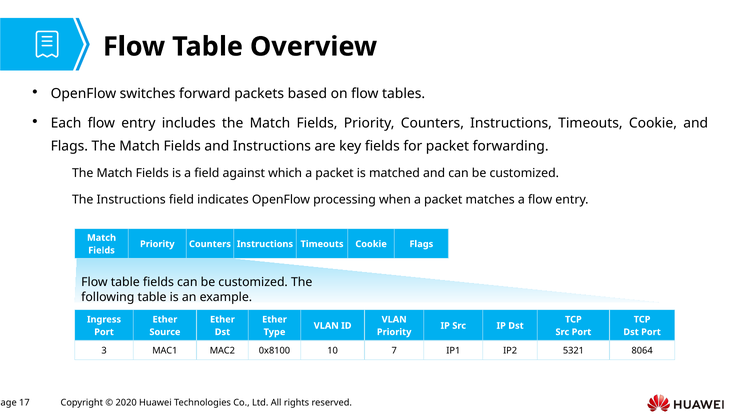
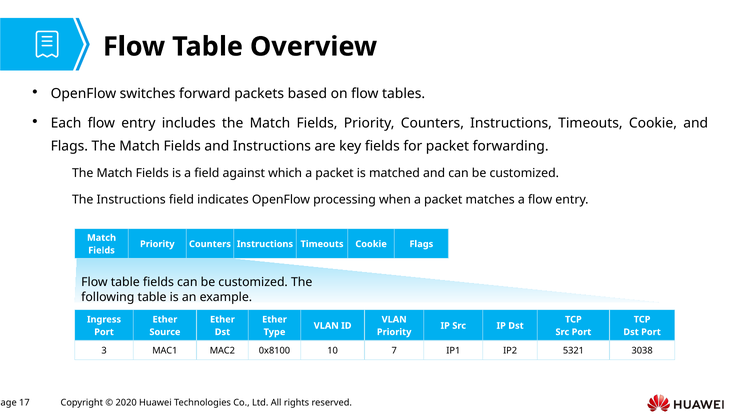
8064: 8064 -> 3038 (642, 351)
